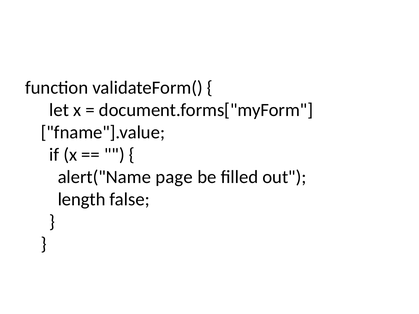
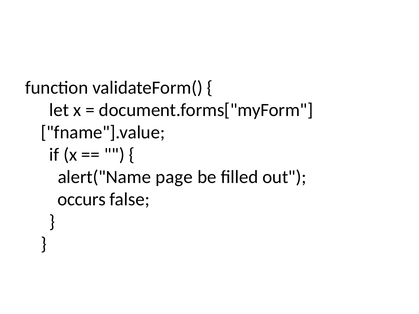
length: length -> occurs (82, 200)
